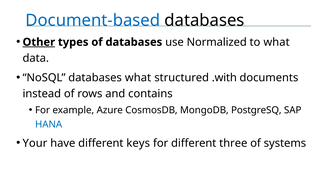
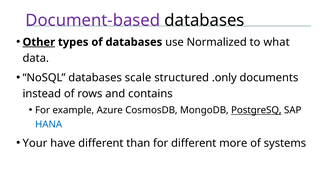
Document-based colour: blue -> purple (93, 20)
databases what: what -> scale (138, 78)
.with: .with -> .only (224, 78)
PostgreSQ underline: none -> present (256, 110)
keys: keys -> than (138, 143)
three: three -> more (233, 143)
